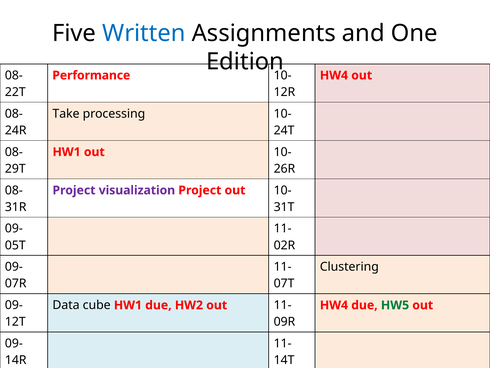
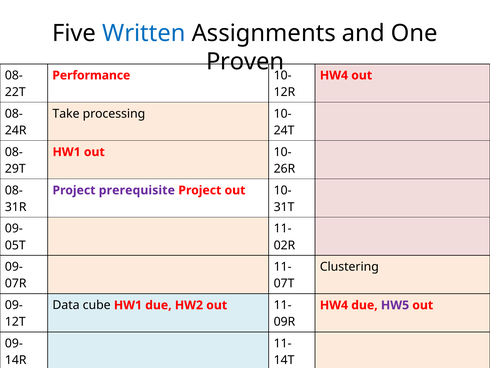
Edition: Edition -> Proven (245, 62)
visualization: visualization -> prerequisite (137, 190)
HW5 colour: green -> purple (395, 305)
